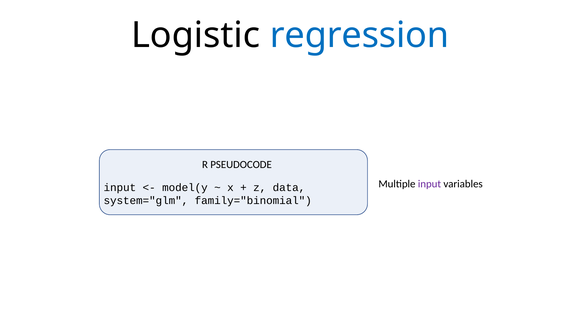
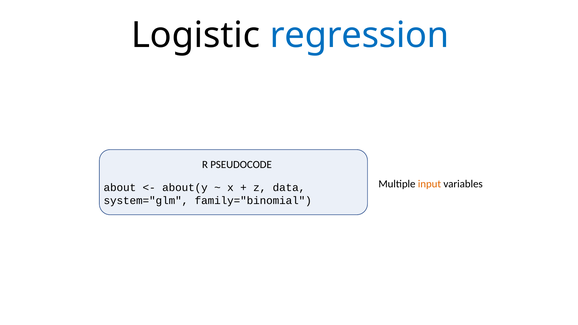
input colour: purple -> orange (429, 184)
input: input -> about (120, 188)
model(y: model(y -> about(y (185, 188)
